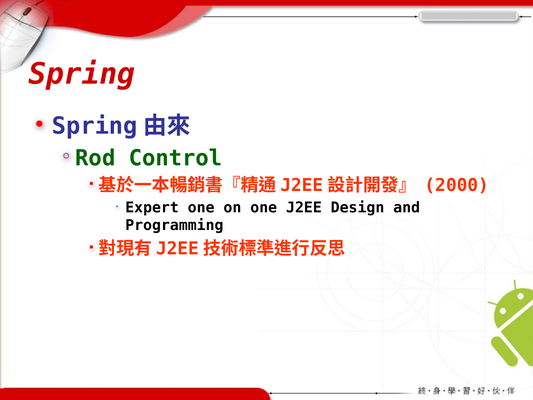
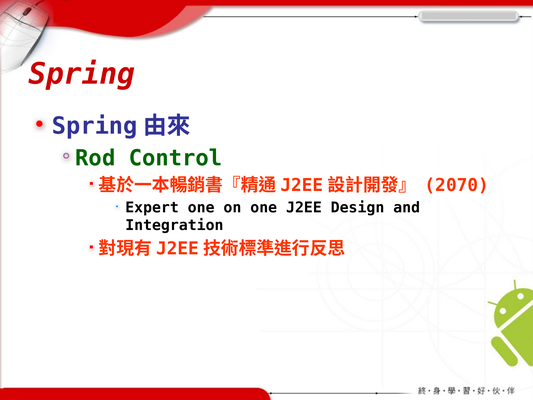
2000: 2000 -> 2070 (457, 185)
Programming: Programming -> Integration (174, 225)
